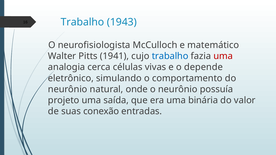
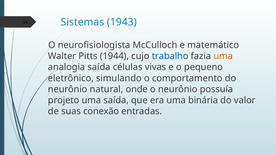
16 Trabalho: Trabalho -> Sistemas (82, 22)
1941: 1941 -> 1944 (114, 56)
uma colour: red -> orange (223, 56)
analogia cerca: cerca -> saída (99, 67)
depende: depende -> pequeno (204, 67)
